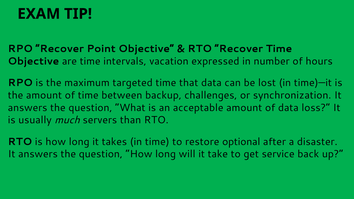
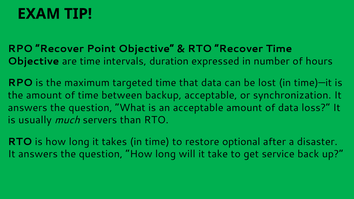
vacation: vacation -> duration (169, 61)
backup challenges: challenges -> acceptable (211, 95)
